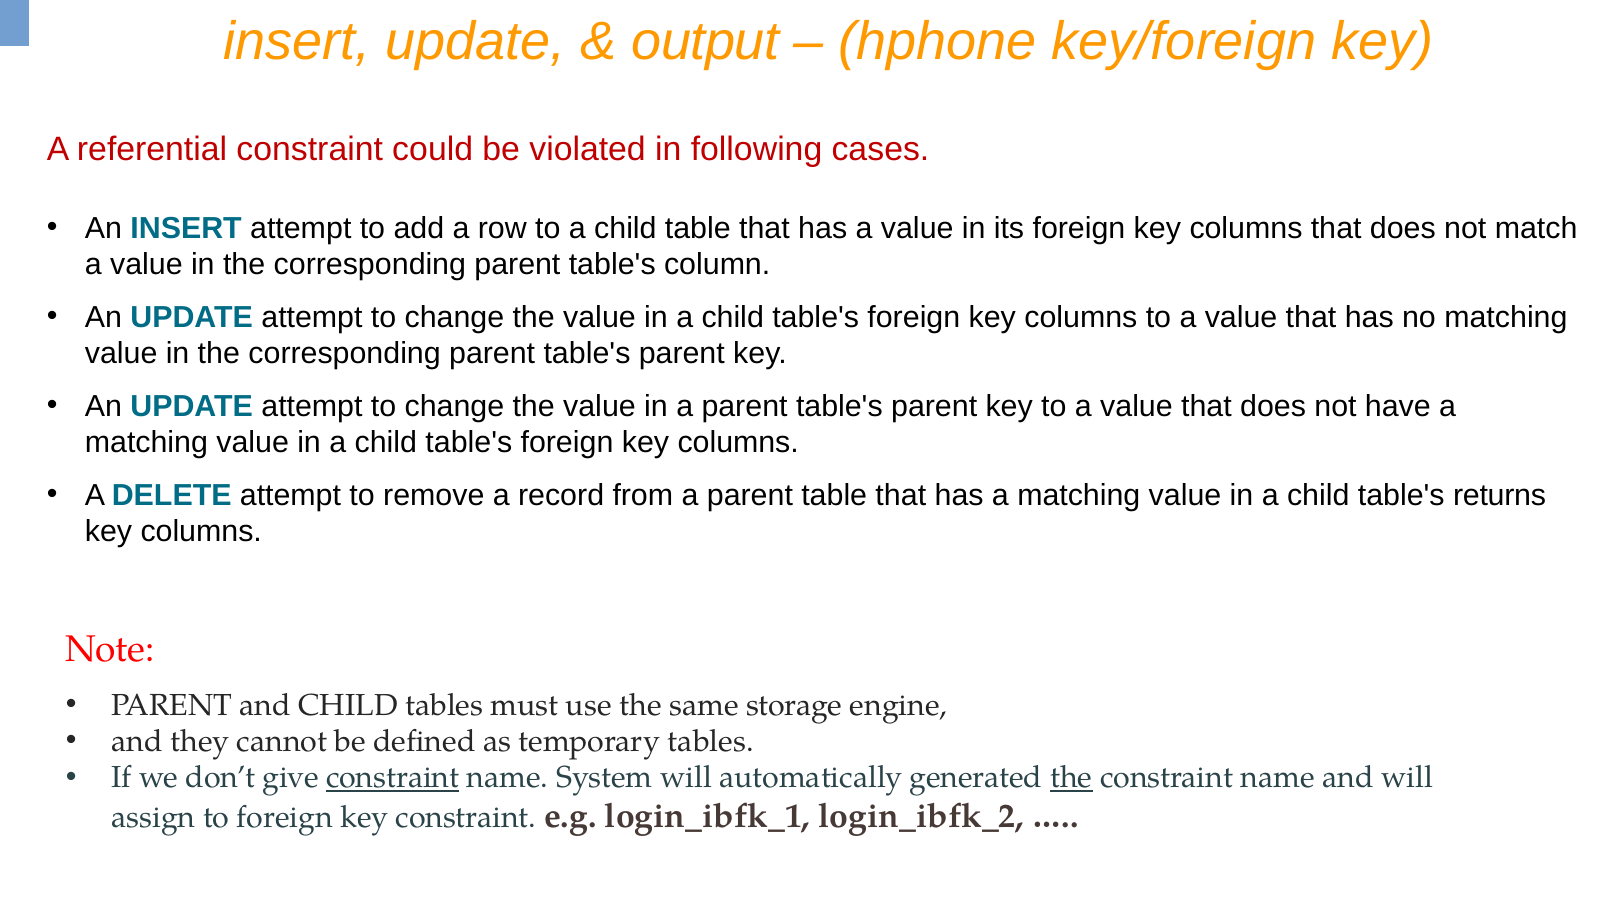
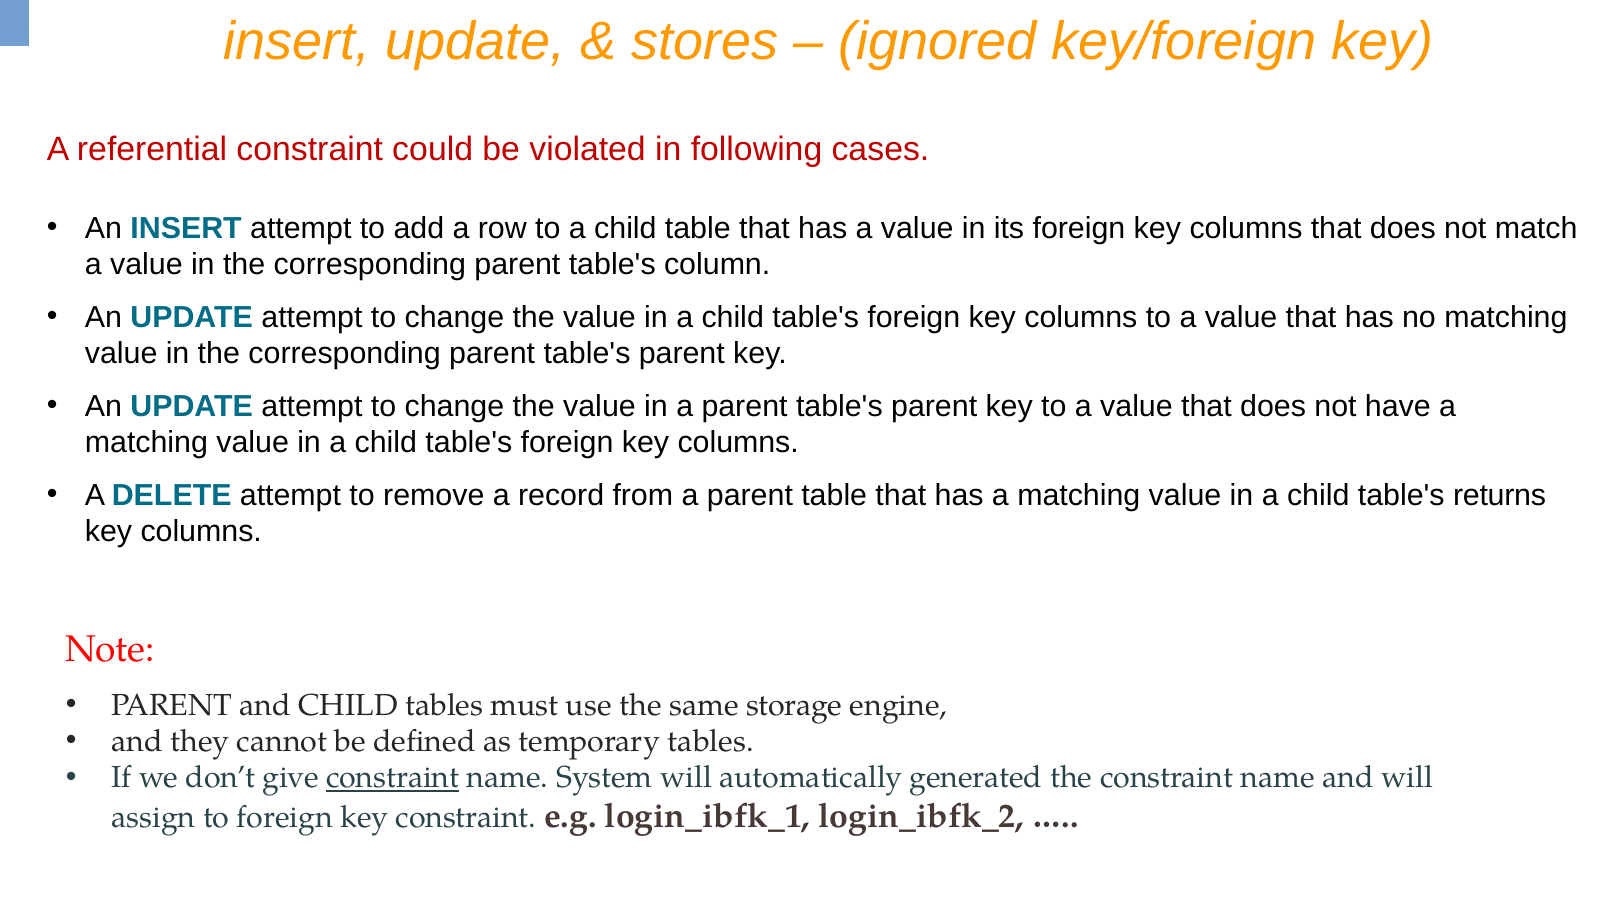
output: output -> stores (705, 42)
hphone: hphone -> ignored (938, 42)
the underline: present -> none (1071, 778)
